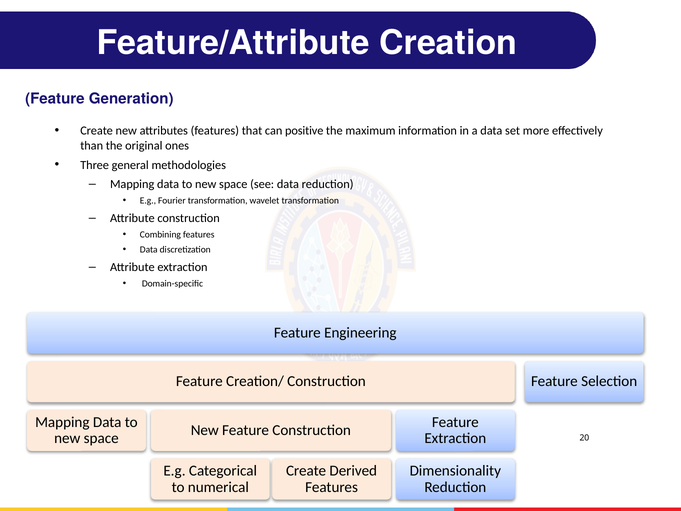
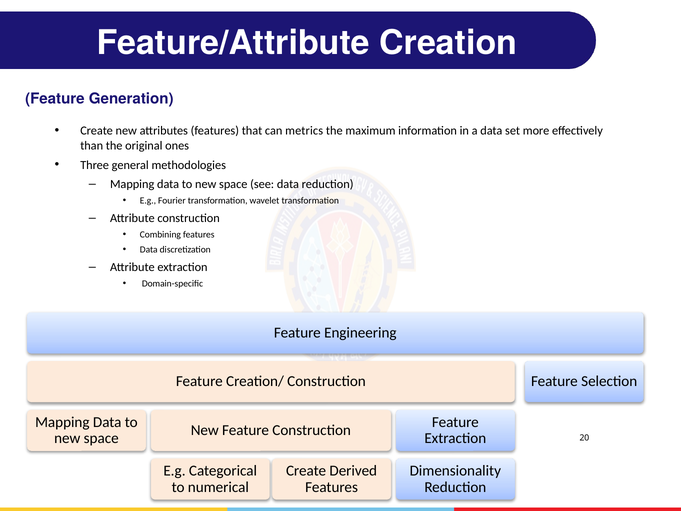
positive: positive -> metrics (304, 131)
